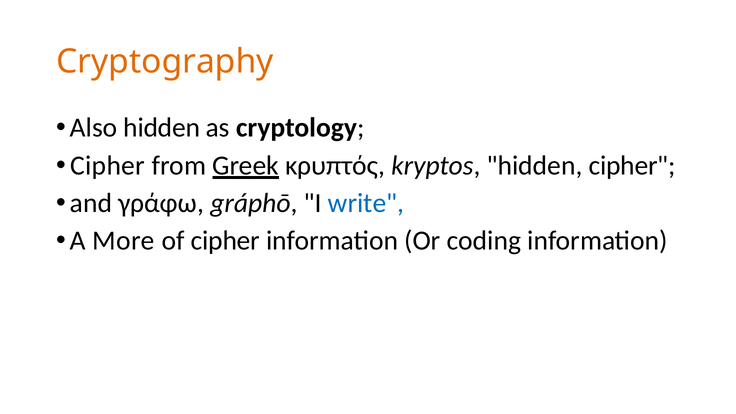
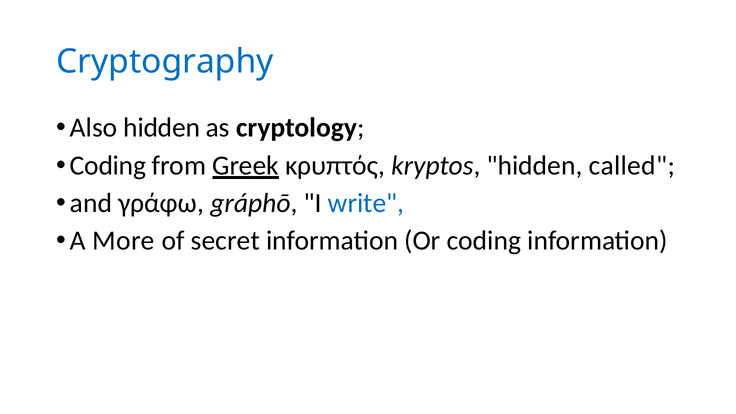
Cryptography colour: orange -> blue (165, 62)
Cipher: Cipher -> Coding (108, 166)
hidden cipher: cipher -> called (632, 166)
of cipher: cipher -> secret (225, 241)
